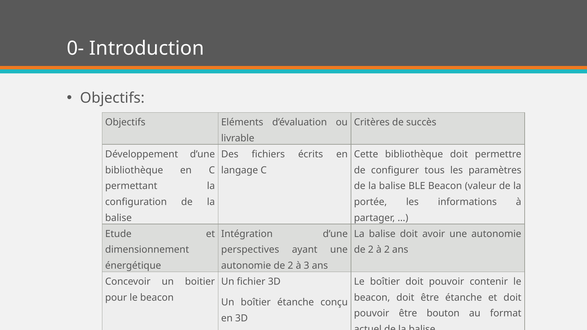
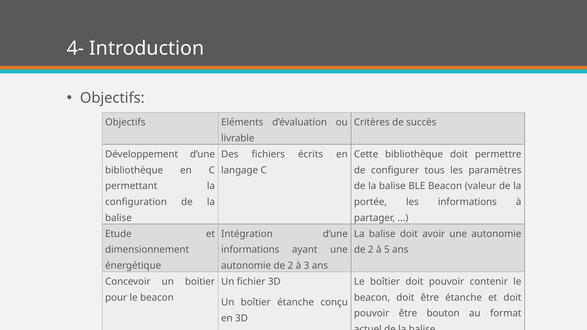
0-: 0- -> 4- (76, 48)
perspectives: perspectives -> informations (250, 250)
à 2: 2 -> 5 (387, 250)
